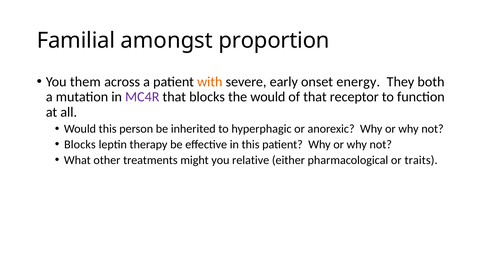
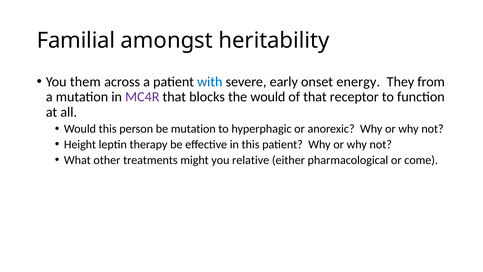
proportion: proportion -> heritability (274, 41)
with colour: orange -> blue (210, 82)
both: both -> from (431, 82)
be inherited: inherited -> mutation (193, 129)
Blocks: Blocks -> Height (80, 144)
traits: traits -> come (421, 160)
